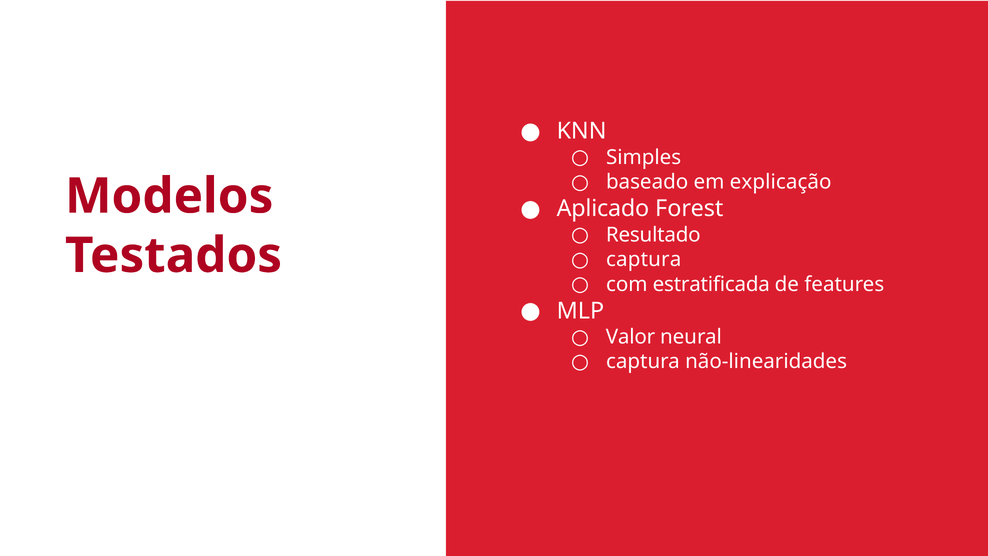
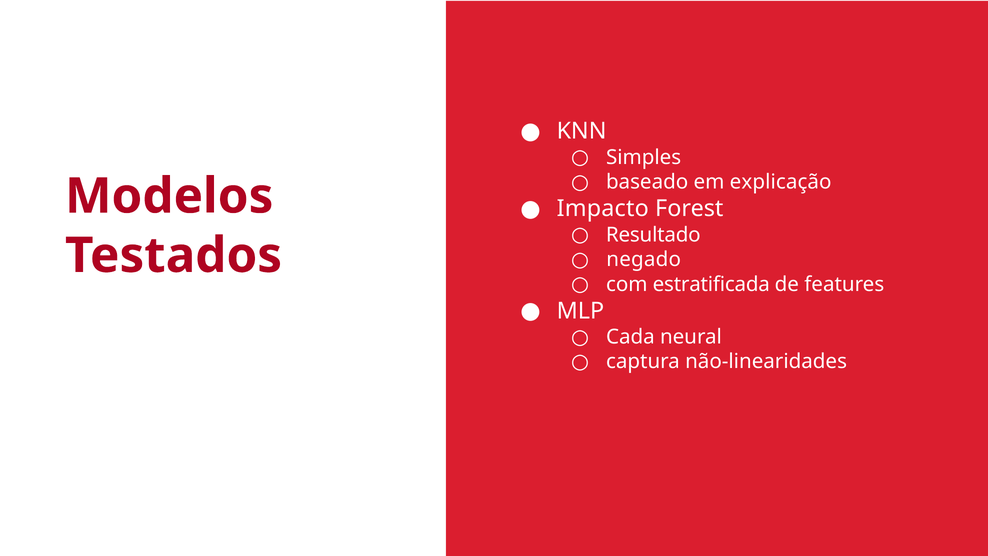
Aplicado: Aplicado -> Impacto (603, 209)
captura: captura -> negado (644, 259)
Valor: Valor -> Cada (630, 337)
